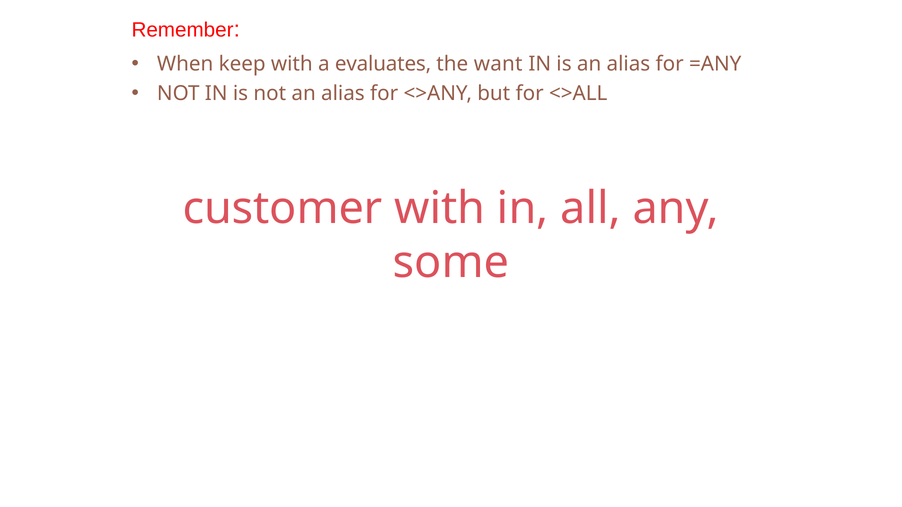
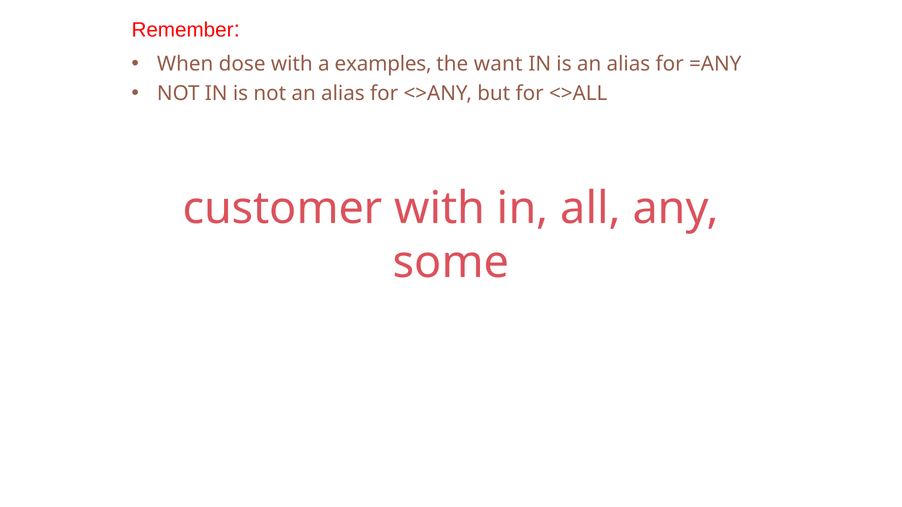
keep: keep -> dose (242, 64)
evaluates: evaluates -> examples (383, 64)
